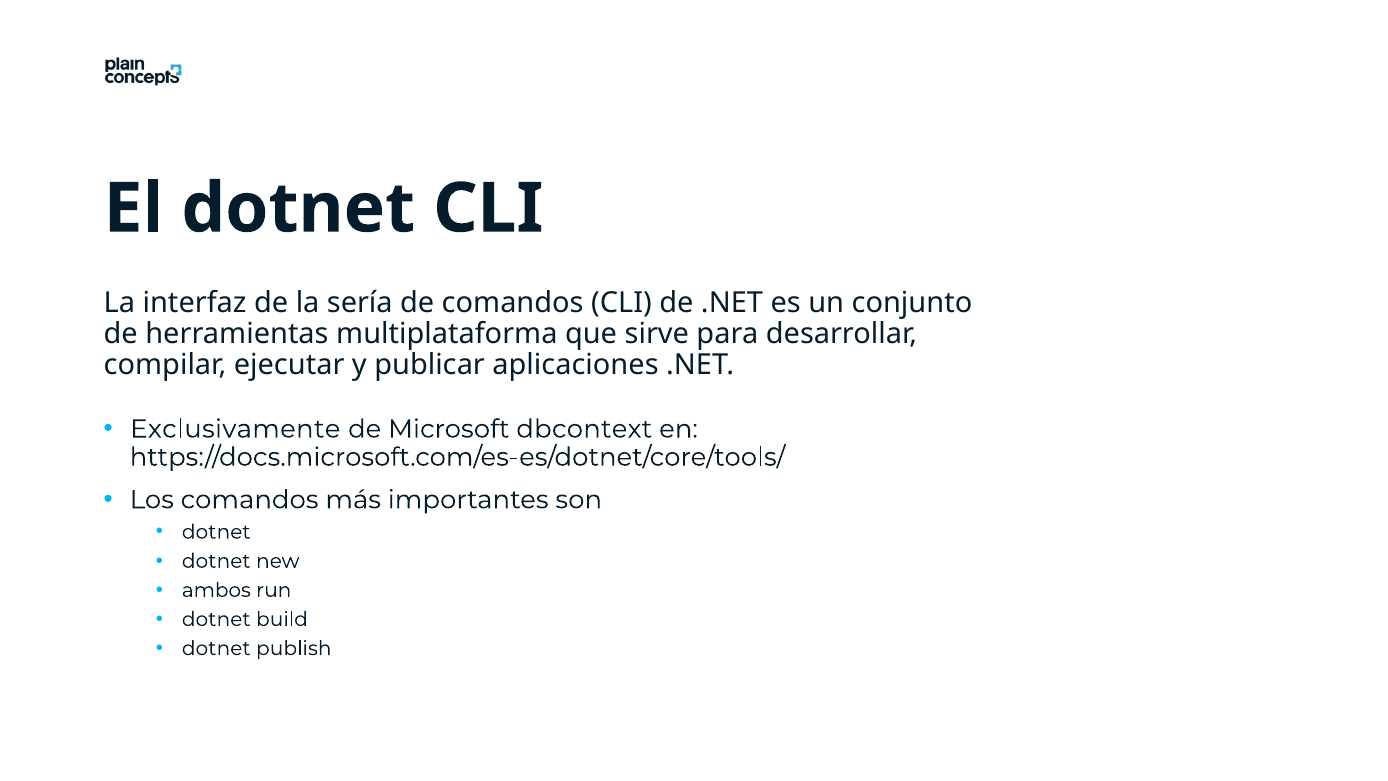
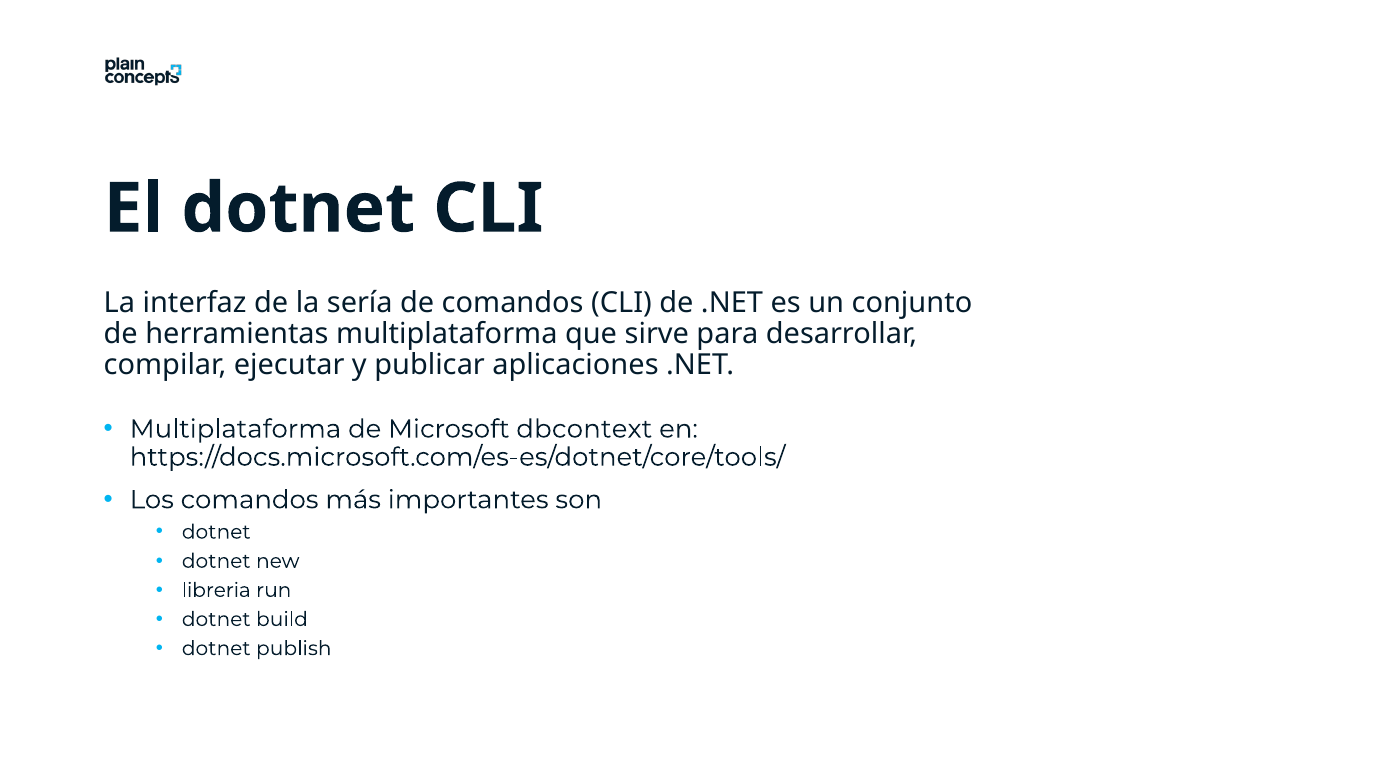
Exclusivamente: Exclusivamente -> Multiplataforma (235, 429)
ambos: ambos -> libreria (216, 590)
